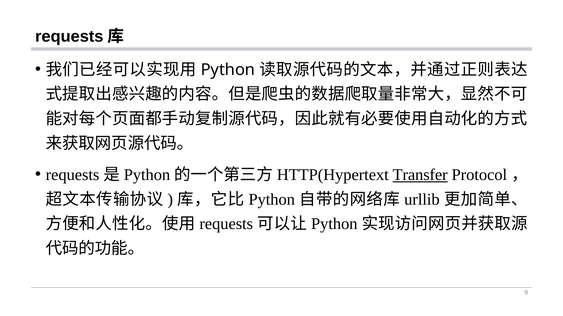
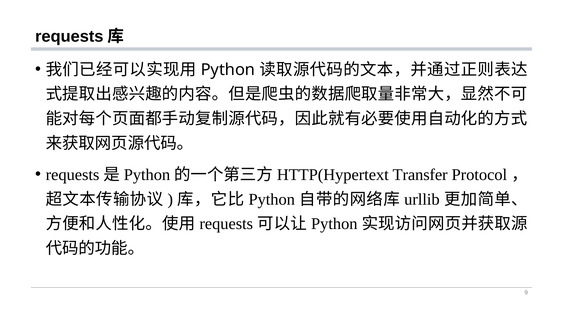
Transfer underline: present -> none (420, 175)
